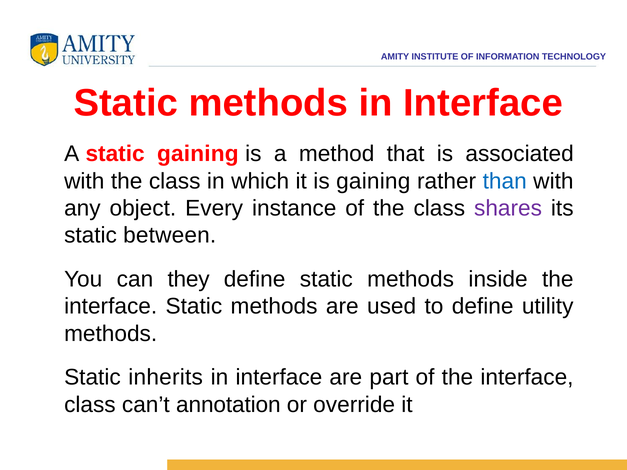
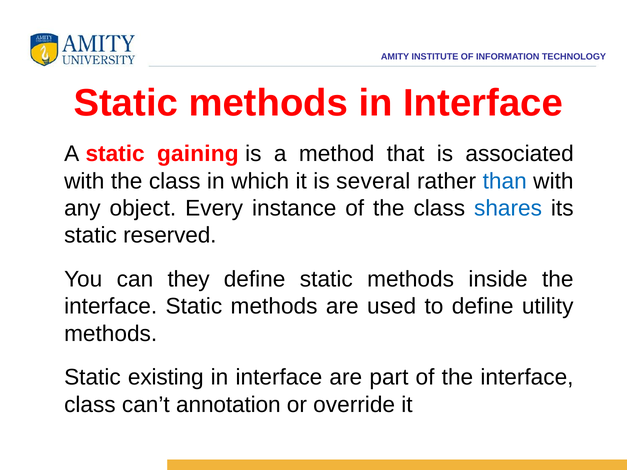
is gaining: gaining -> several (373, 181)
shares colour: purple -> blue (508, 208)
between: between -> reserved (170, 236)
inherits: inherits -> existing (166, 378)
